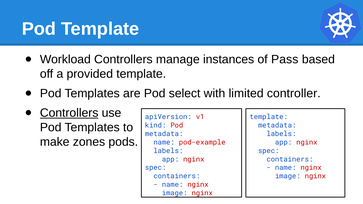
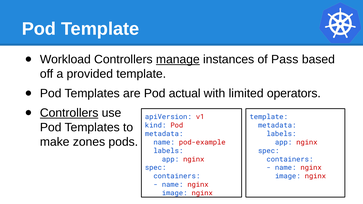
manage underline: none -> present (178, 59)
select: select -> actual (185, 93)
controller: controller -> operators (294, 93)
